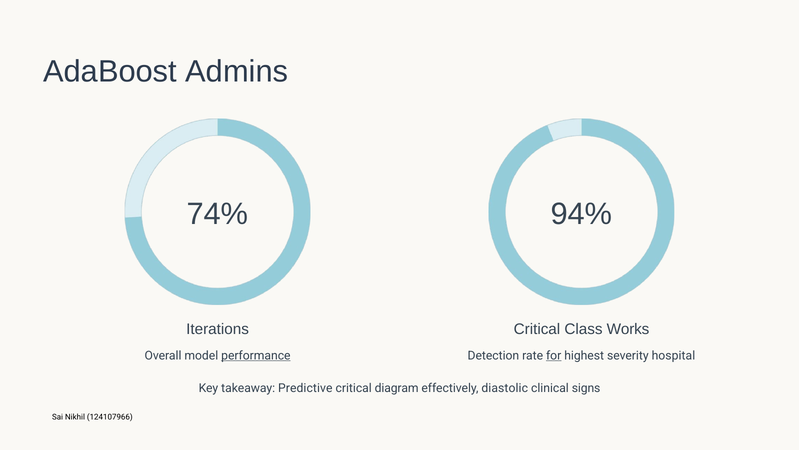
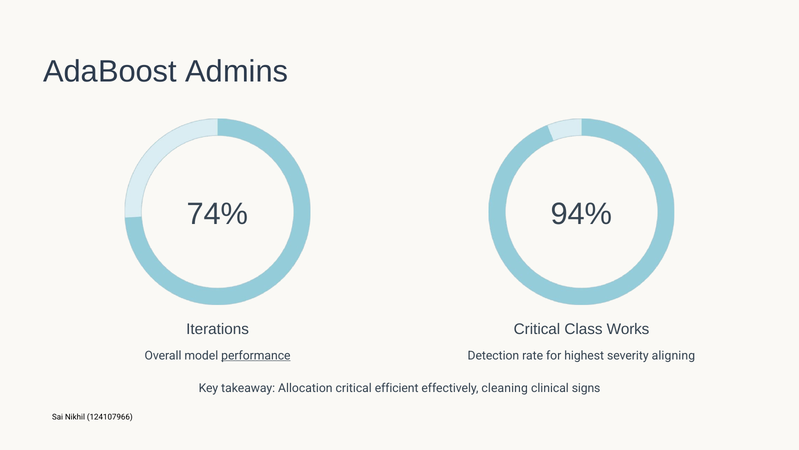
for underline: present -> none (554, 355)
hospital: hospital -> aligning (673, 355)
Predictive: Predictive -> Allocation (305, 388)
diagram: diagram -> efficient (397, 388)
diastolic: diastolic -> cleaning (505, 388)
